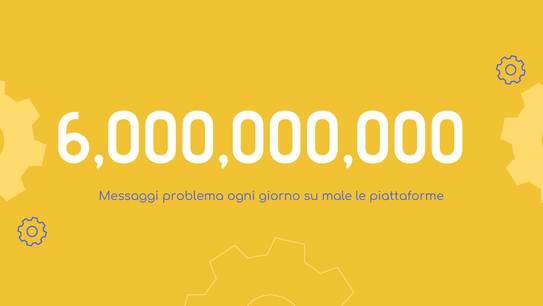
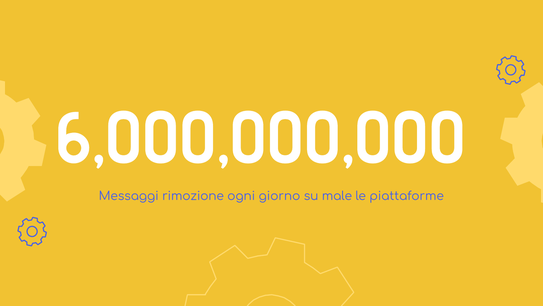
problema: problema -> rimozione (193, 196)
